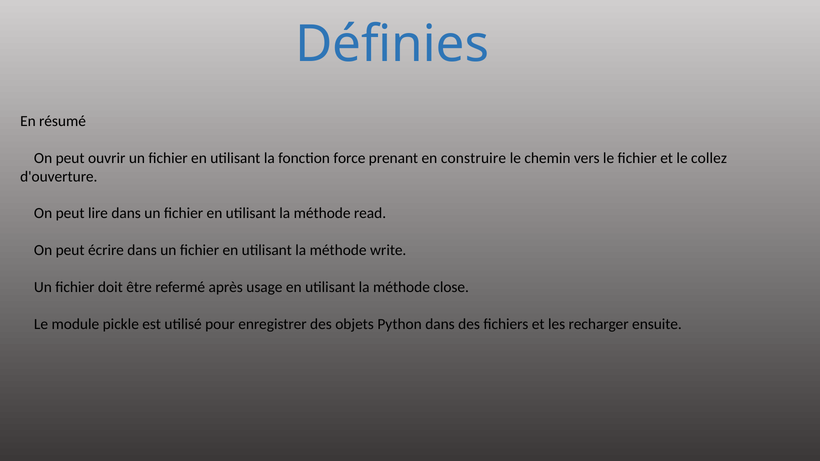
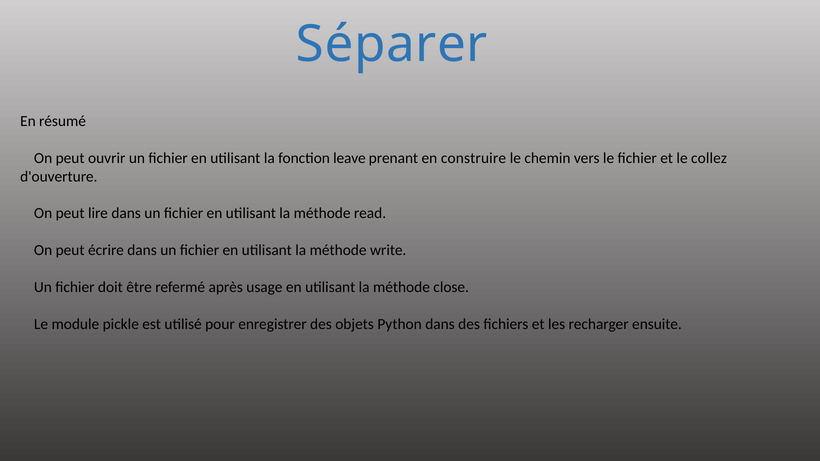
Définies: Définies -> Séparer (392, 44)
force: force -> leave (349, 158)
